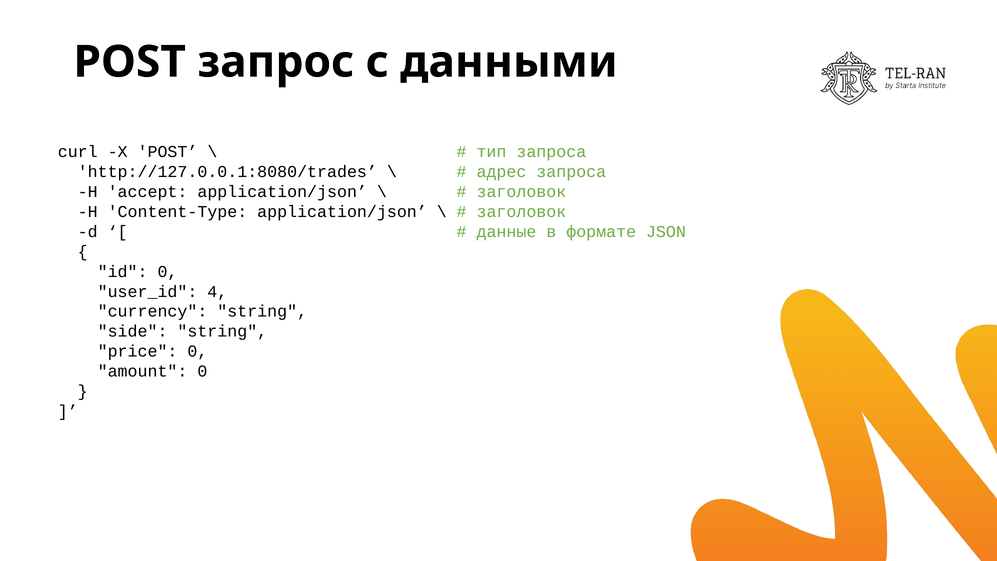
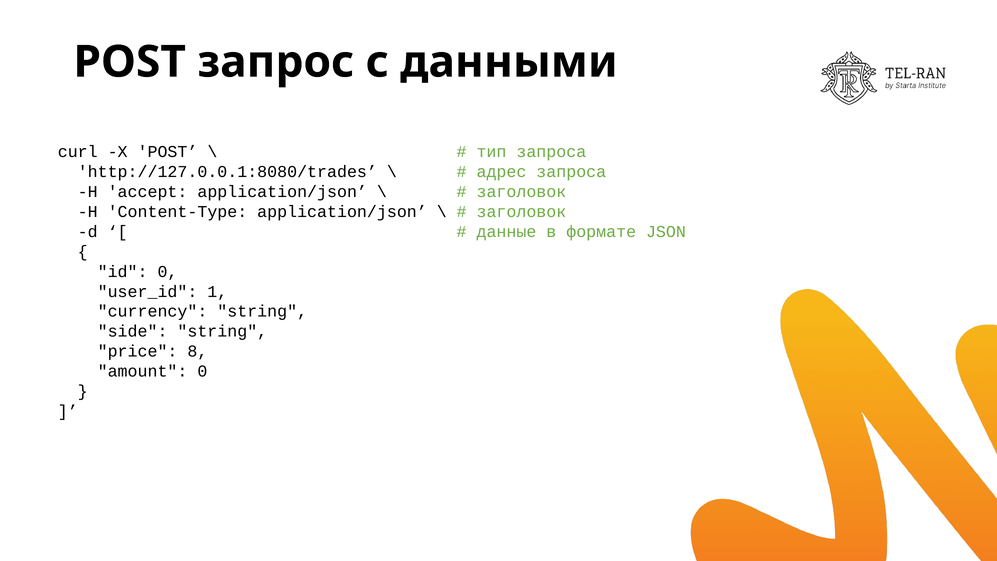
4: 4 -> 1 (217, 291)
price 0: 0 -> 8 (197, 351)
